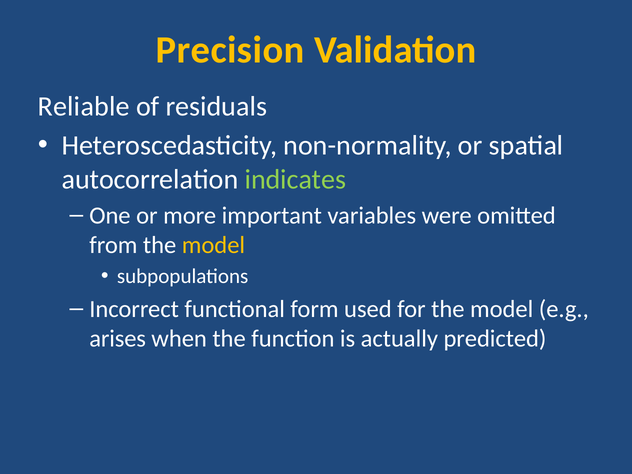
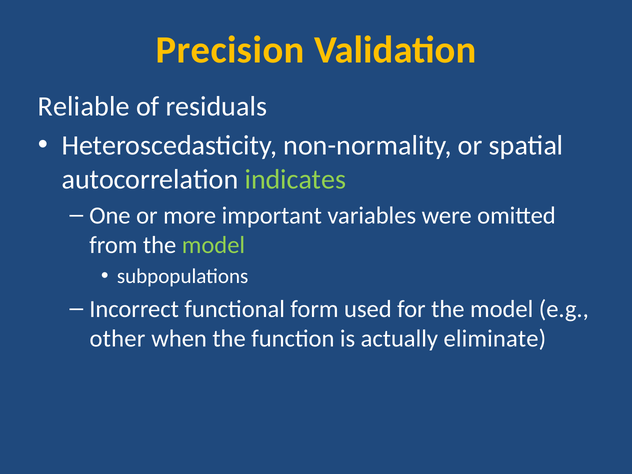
model colour: yellow -> light green (213, 245)
arises: arises -> other (117, 339)
predicted: predicted -> eliminate (495, 339)
